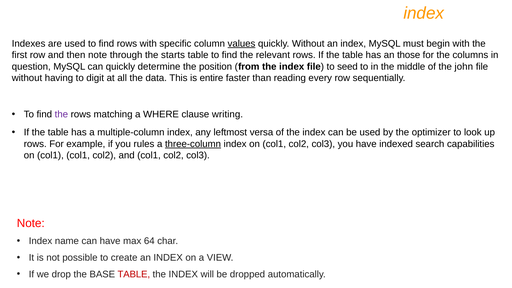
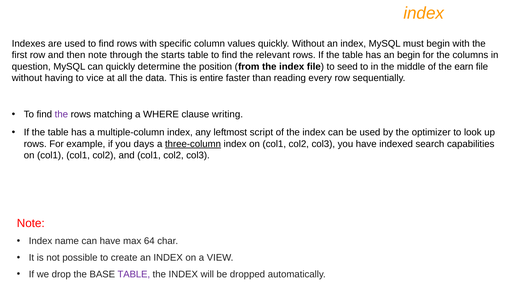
values underline: present -> none (242, 44)
an those: those -> begin (409, 55)
john: john -> earn (464, 67)
digit: digit -> vice (95, 78)
versa: versa -> script (261, 132)
rules: rules -> days (144, 144)
TABLE colour: red -> purple (134, 274)
